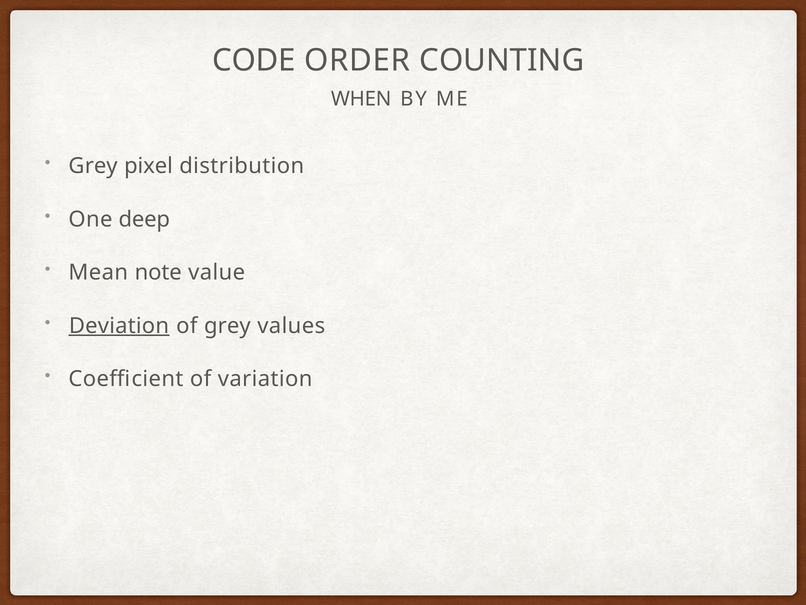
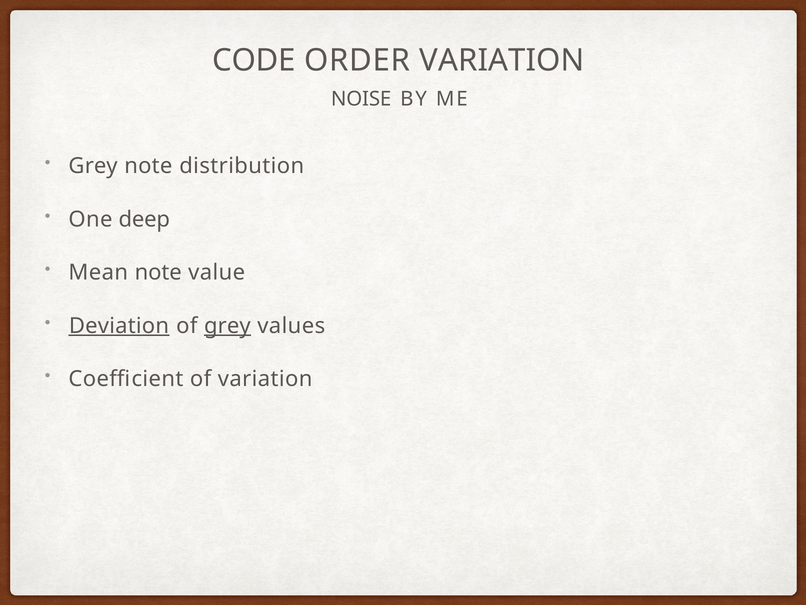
ORDER COUNTING: COUNTING -> VARIATION (502, 60)
WHEN: WHEN -> NOISE (361, 99)
Grey pixel: pixel -> note (148, 166)
grey underline: none -> present (227, 326)
